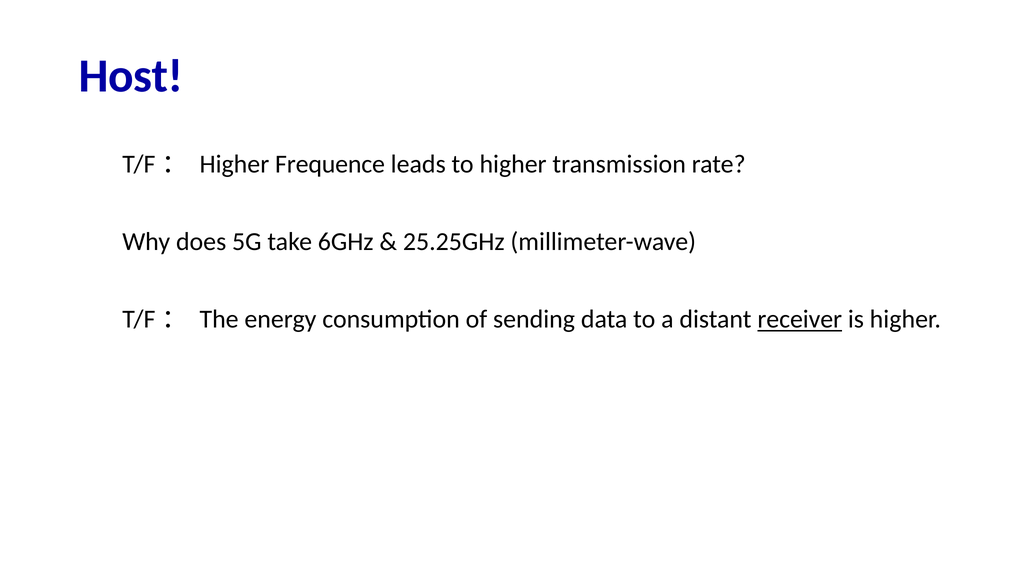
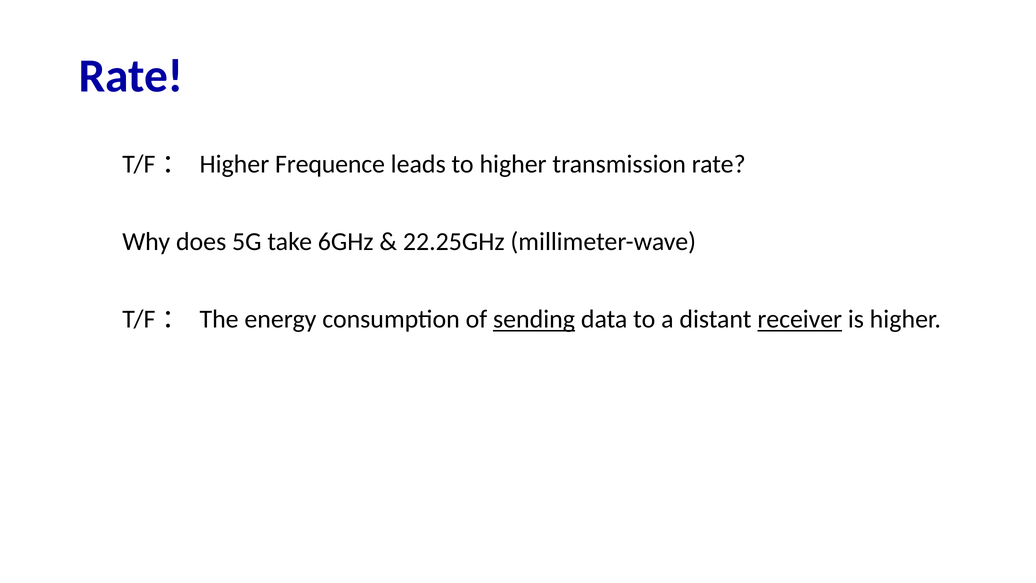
Host: Host -> Rate (131, 76)
25.25GHz: 25.25GHz -> 22.25GHz (454, 242)
sending underline: none -> present (534, 319)
